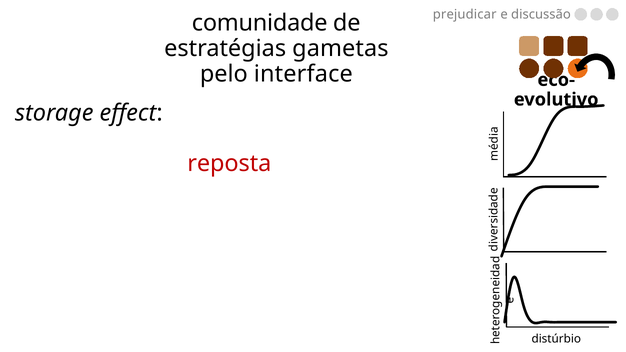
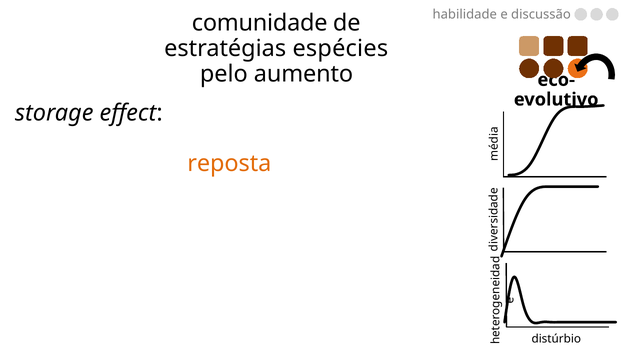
prejudicar: prejudicar -> habilidade (465, 15)
estratégias gametas: gametas -> espécies (340, 48)
interface: interface -> aumento (303, 74)
reposta colour: red -> orange (229, 164)
